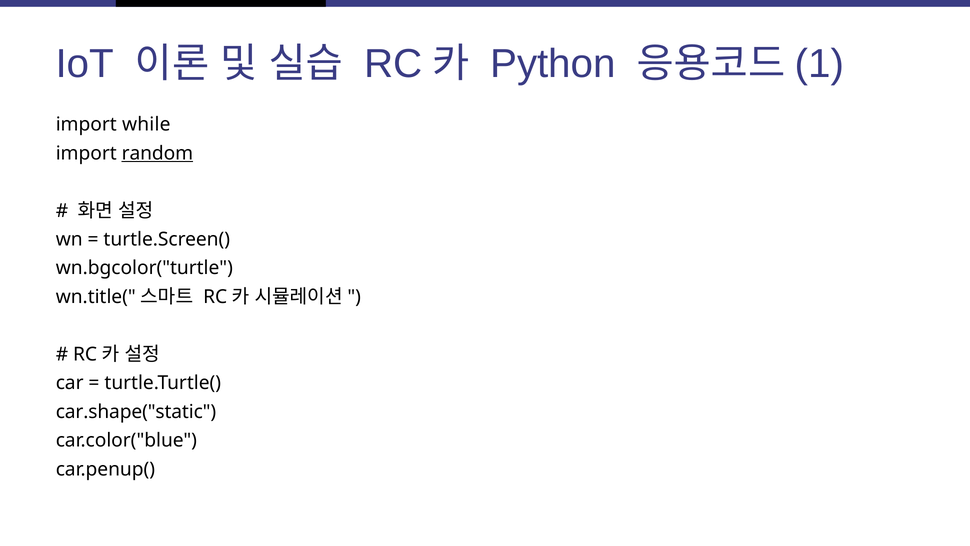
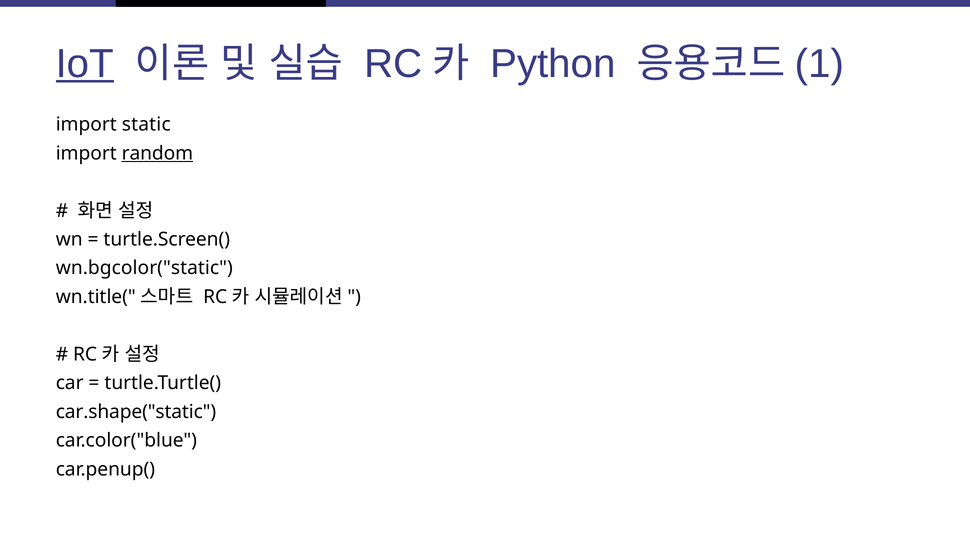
IoT underline: none -> present (85, 64)
while: while -> static (146, 124)
wn.bgcolor("turtle: wn.bgcolor("turtle -> wn.bgcolor("static (144, 268)
